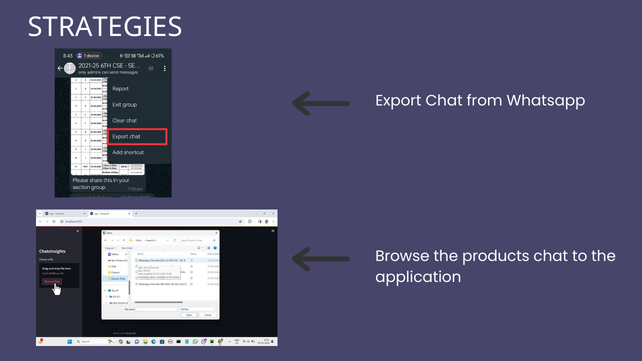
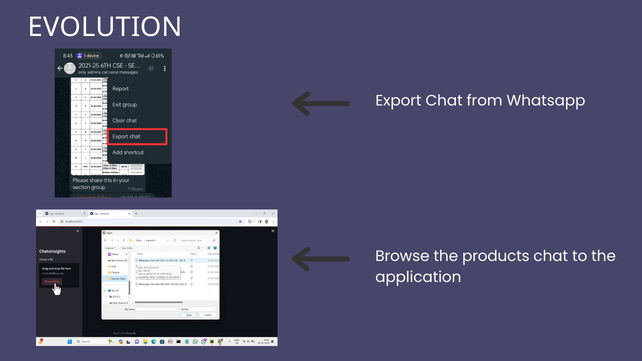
STRATEGIES: STRATEGIES -> EVOLUTION (105, 27)
